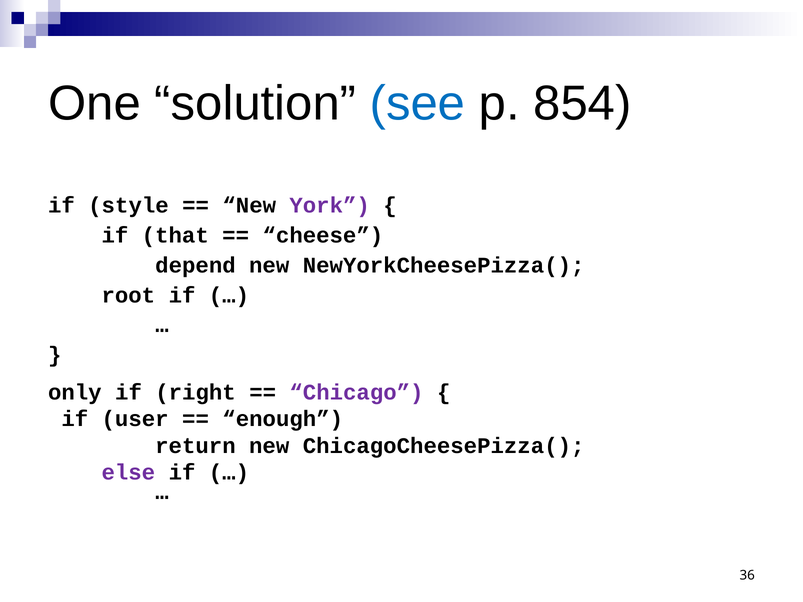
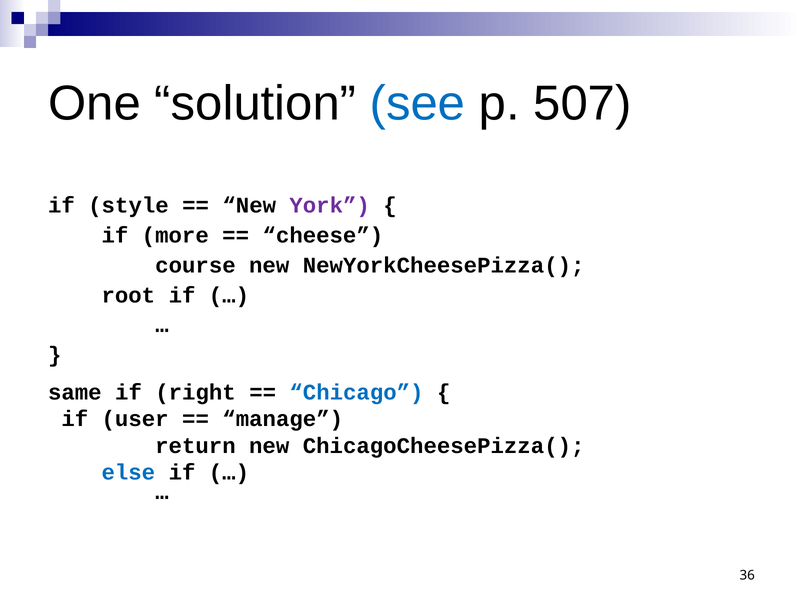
854: 854 -> 507 (582, 104)
that: that -> more (175, 235)
depend: depend -> course (195, 265)
only: only -> same (75, 392)
Chicago colour: purple -> blue (356, 392)
enough: enough -> manage (283, 419)
else colour: purple -> blue (128, 473)
